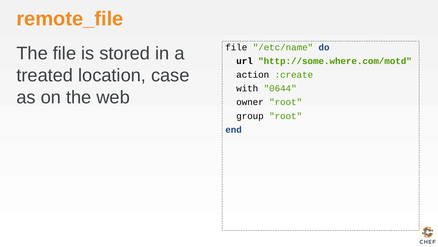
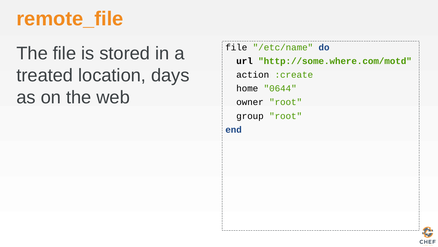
case: case -> days (170, 75)
with: with -> home (247, 88)
